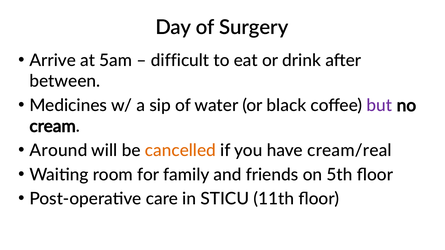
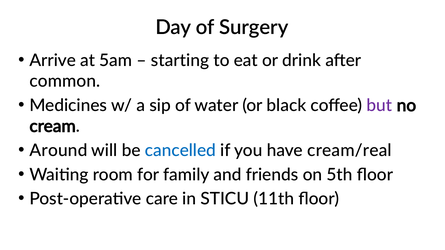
difficult: difficult -> starting (180, 61)
between: between -> common (65, 81)
cancelled colour: orange -> blue (180, 151)
